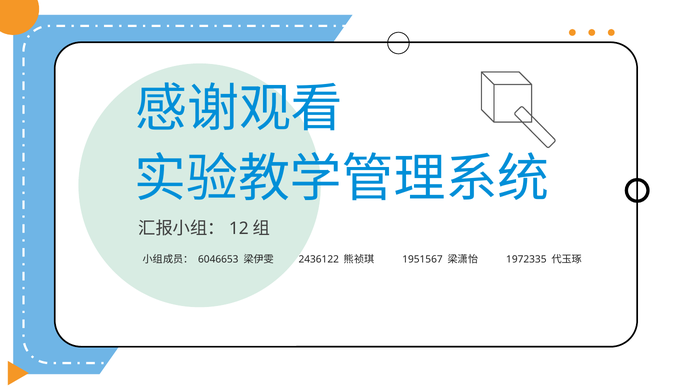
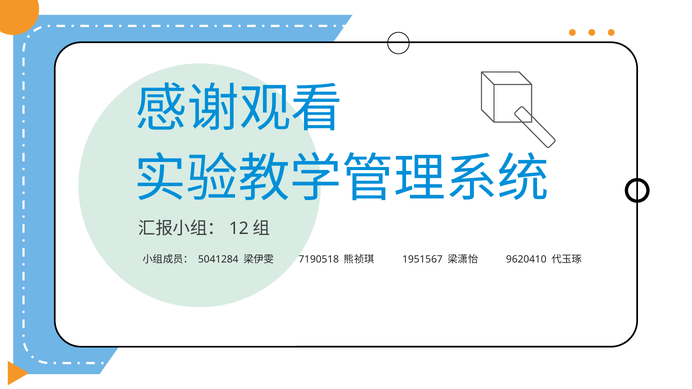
6046653: 6046653 -> 5041284 (218, 260)
2436122: 2436122 -> 7190518 (319, 260)
1972335: 1972335 -> 9620410 (526, 260)
